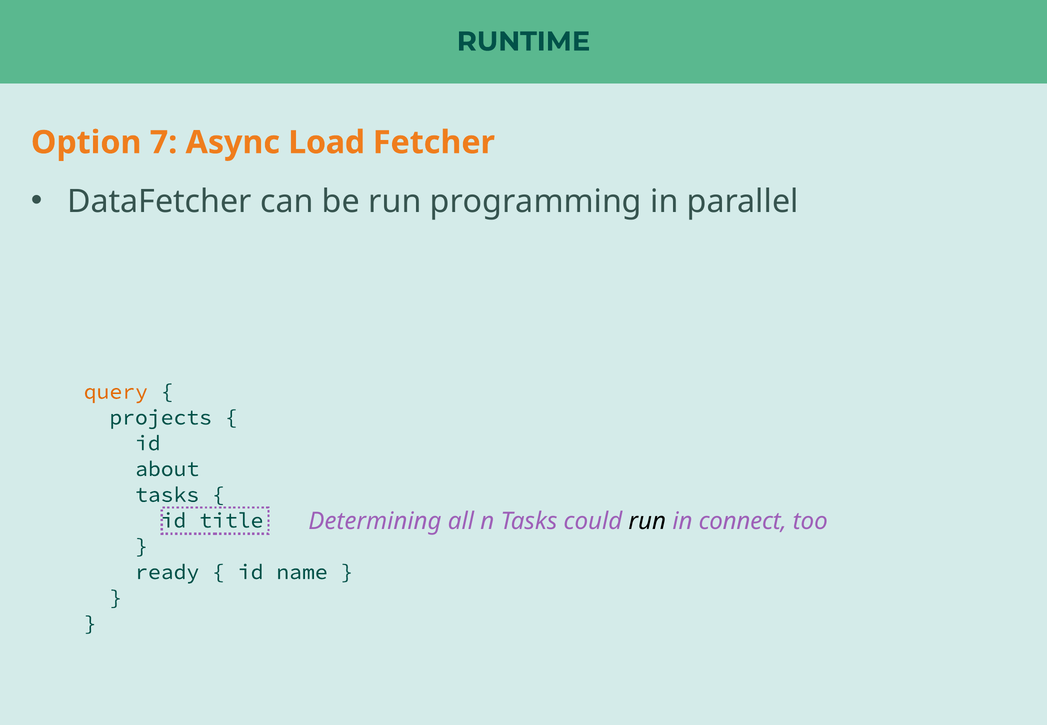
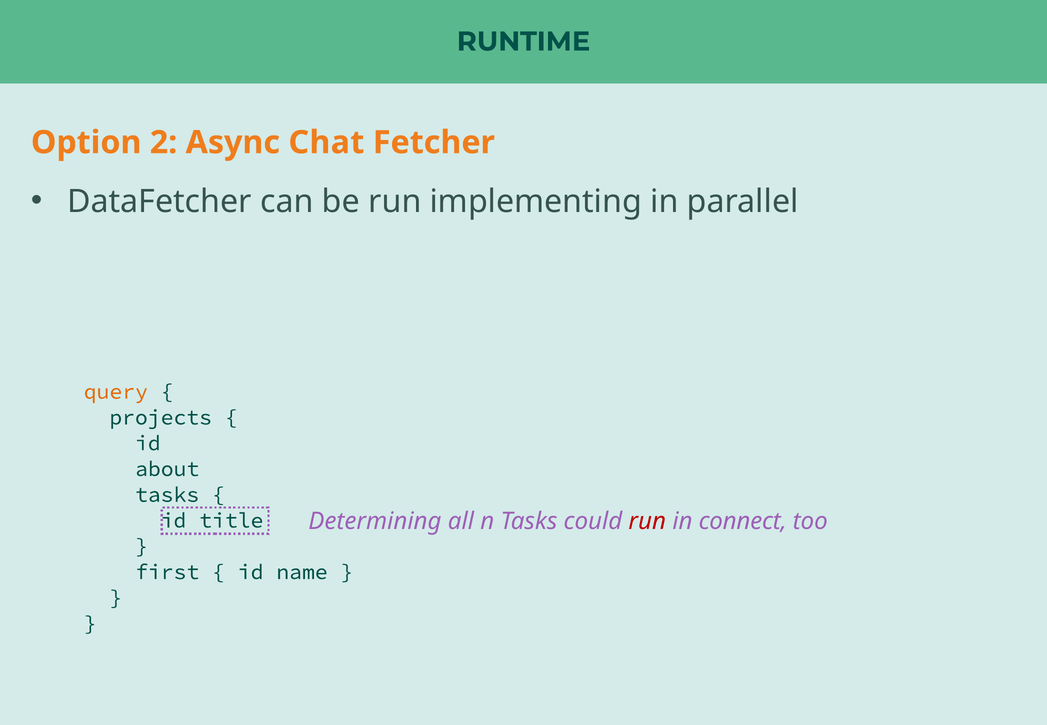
7: 7 -> 2 (164, 143)
Load: Load -> Chat (326, 143)
programming: programming -> implementing (536, 201)
run colour: black -> red (647, 521)
ready: ready -> first (167, 572)
